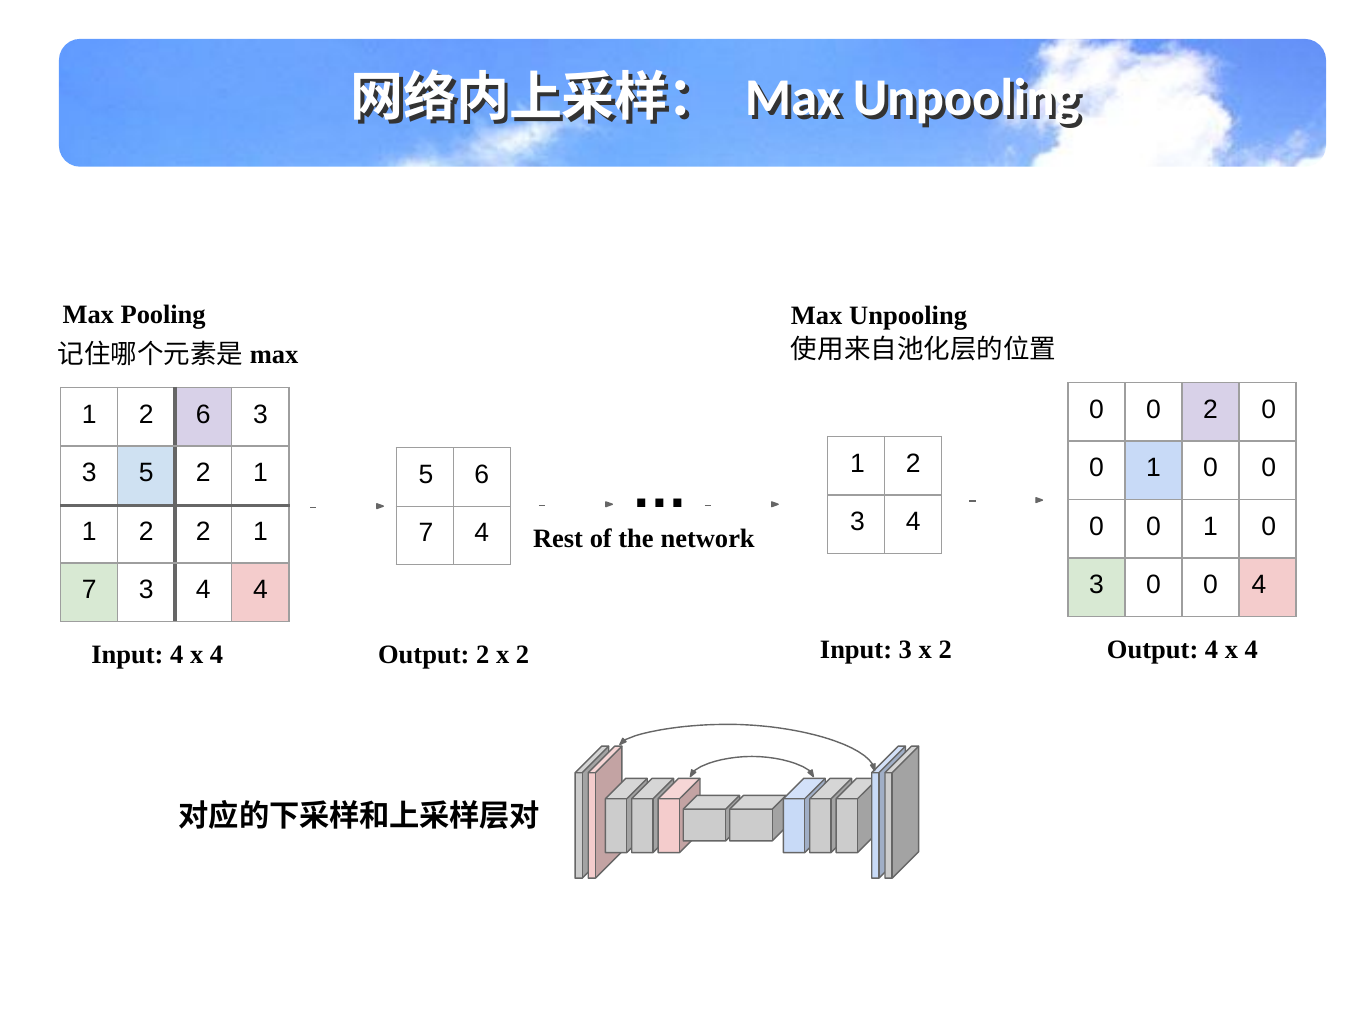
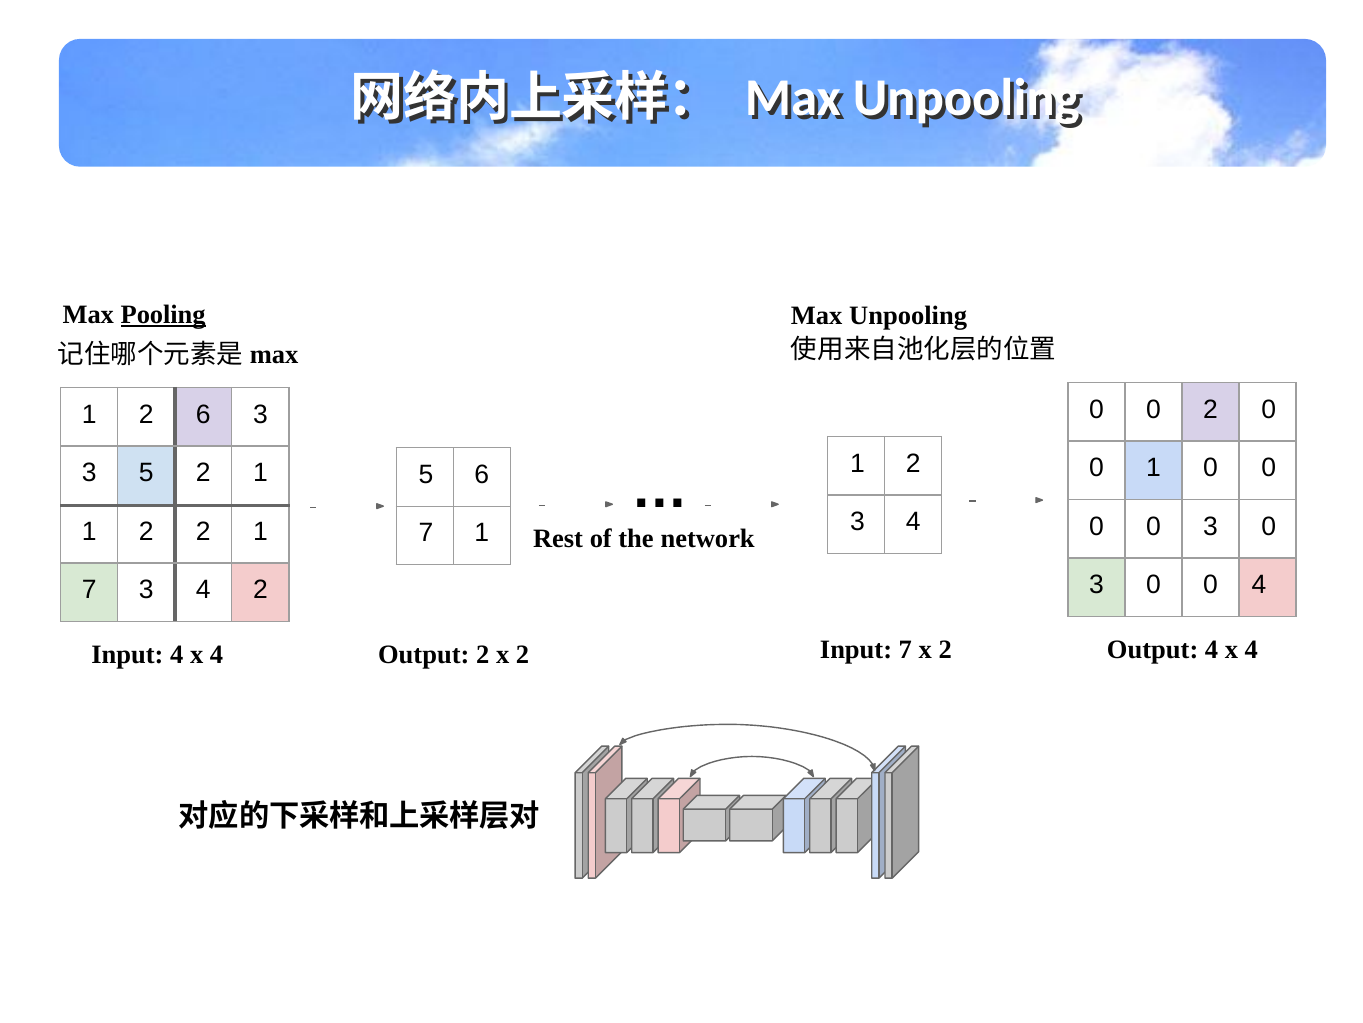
Pooling underline: none -> present (163, 314)
1: 1 -> 3 (1210, 526)
7 4: 4 -> 1 (482, 533)
4 4: 4 -> 2 (260, 590)
Input 3: 3 -> 7 (905, 649)
